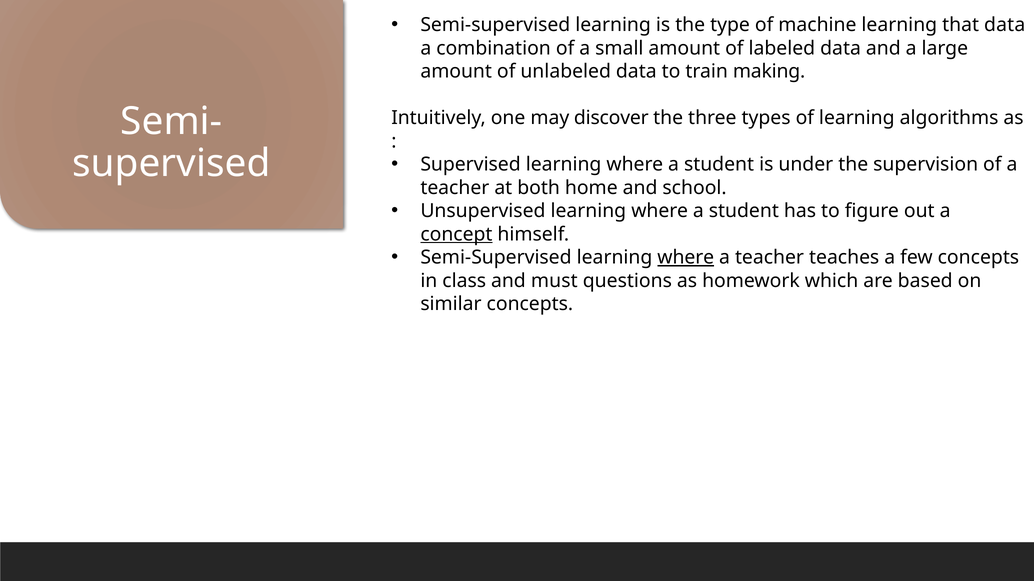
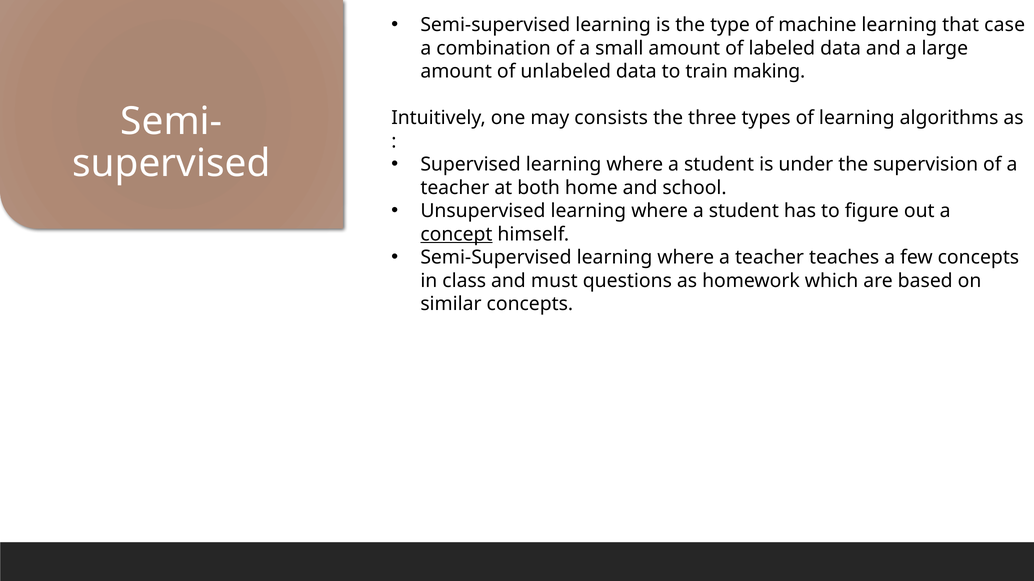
that data: data -> case (1005, 25)
discover: discover -> consists (611, 118)
where underline: present -> none (686, 258)
